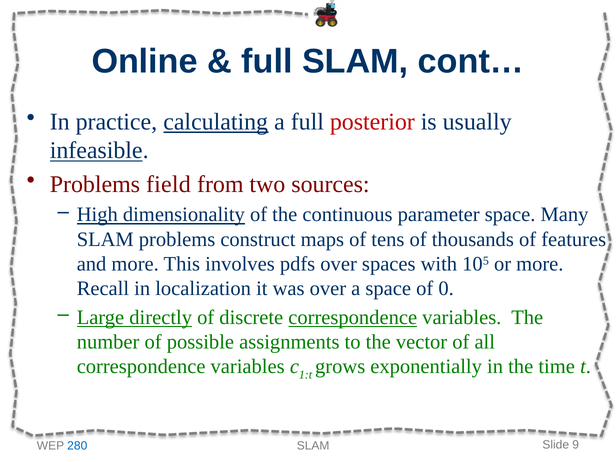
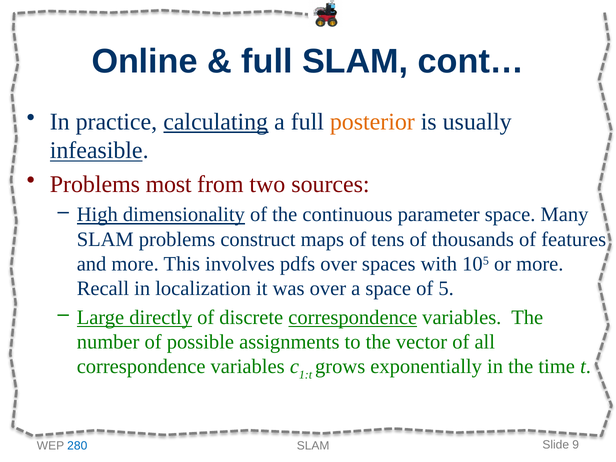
posterior colour: red -> orange (372, 122)
field: field -> most (169, 184)
0: 0 -> 5 (446, 289)
